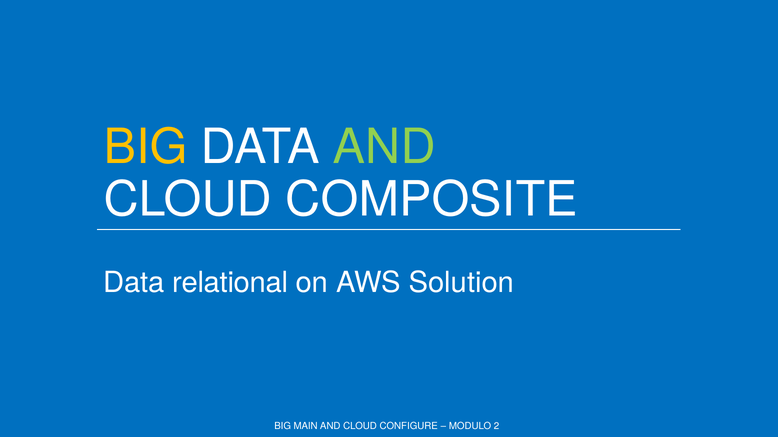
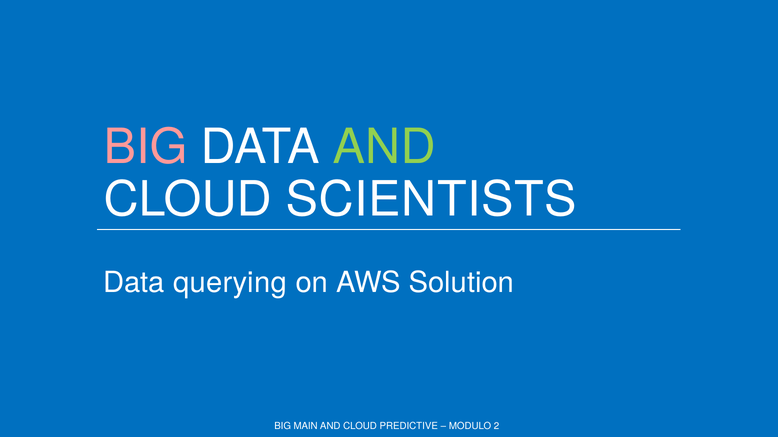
BIG colour: yellow -> pink (146, 148)
COMPOSITE: COMPOSITE -> SCIENTISTS (431, 200)
relational: relational -> querying (230, 283)
CONFIGURE: CONFIGURE -> PREDICTIVE (409, 427)
